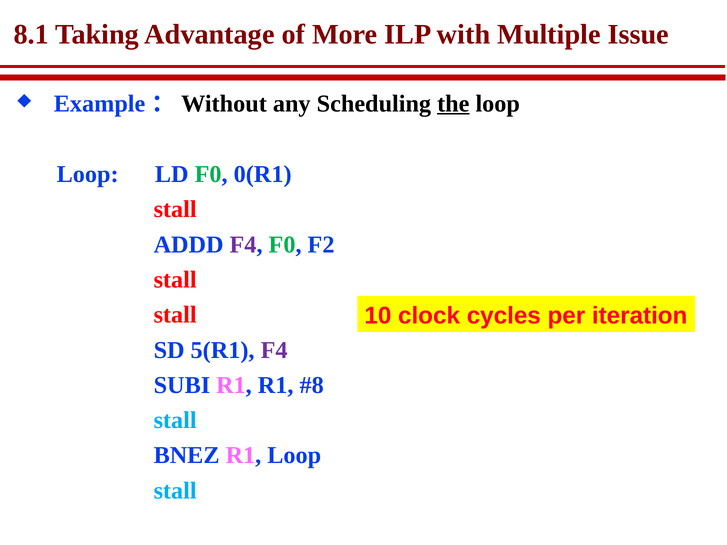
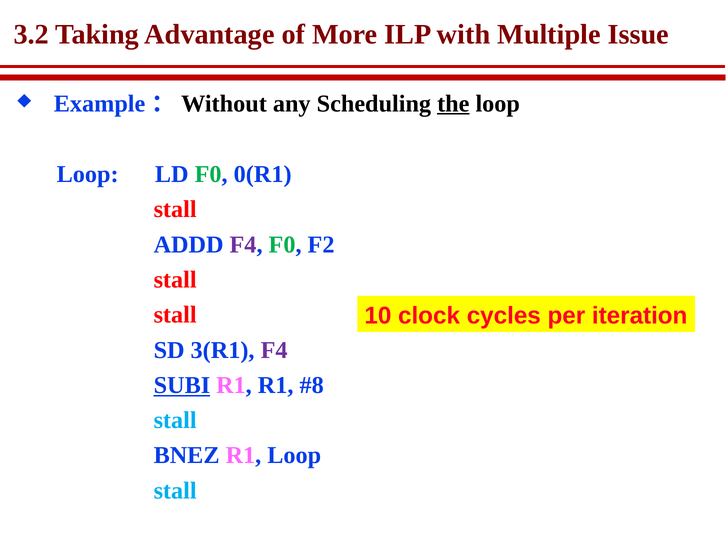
8.1: 8.1 -> 3.2 (31, 34)
5(R1: 5(R1 -> 3(R1 (223, 350)
SUBI underline: none -> present (182, 385)
